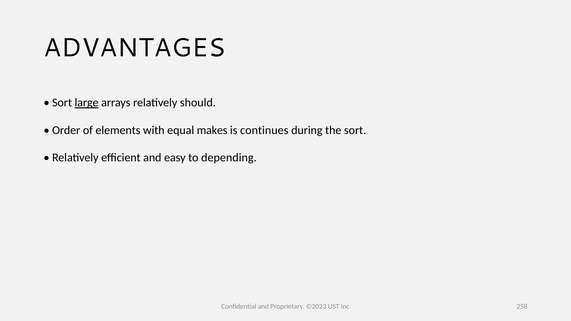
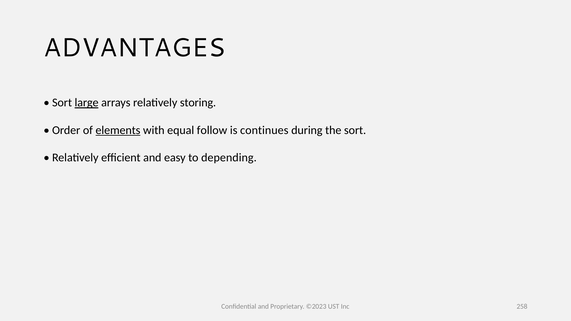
should: should -> storing (198, 103)
elements underline: none -> present (118, 130)
makes: makes -> follow (212, 130)
